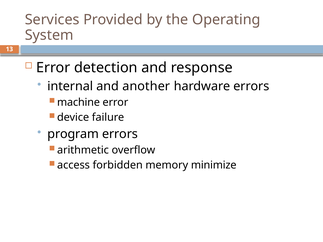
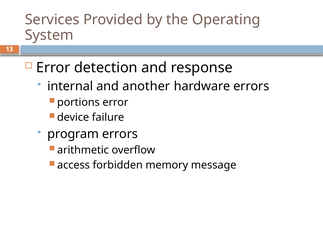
machine: machine -> portions (78, 102)
minimize: minimize -> message (214, 165)
